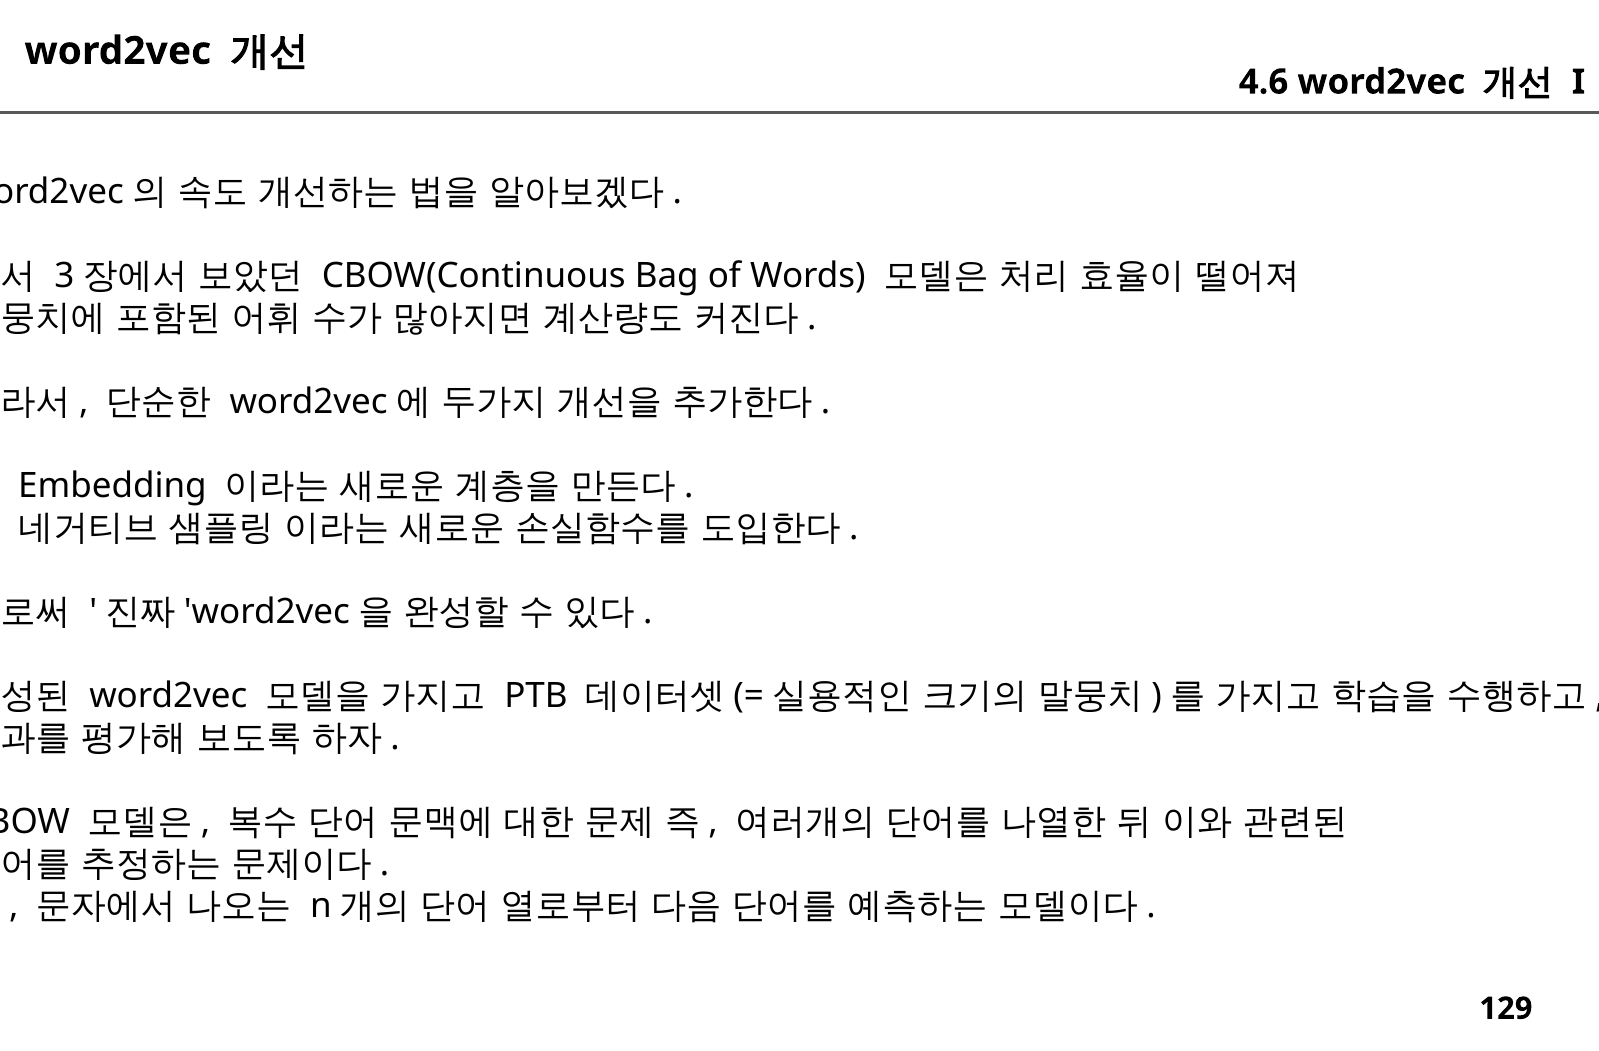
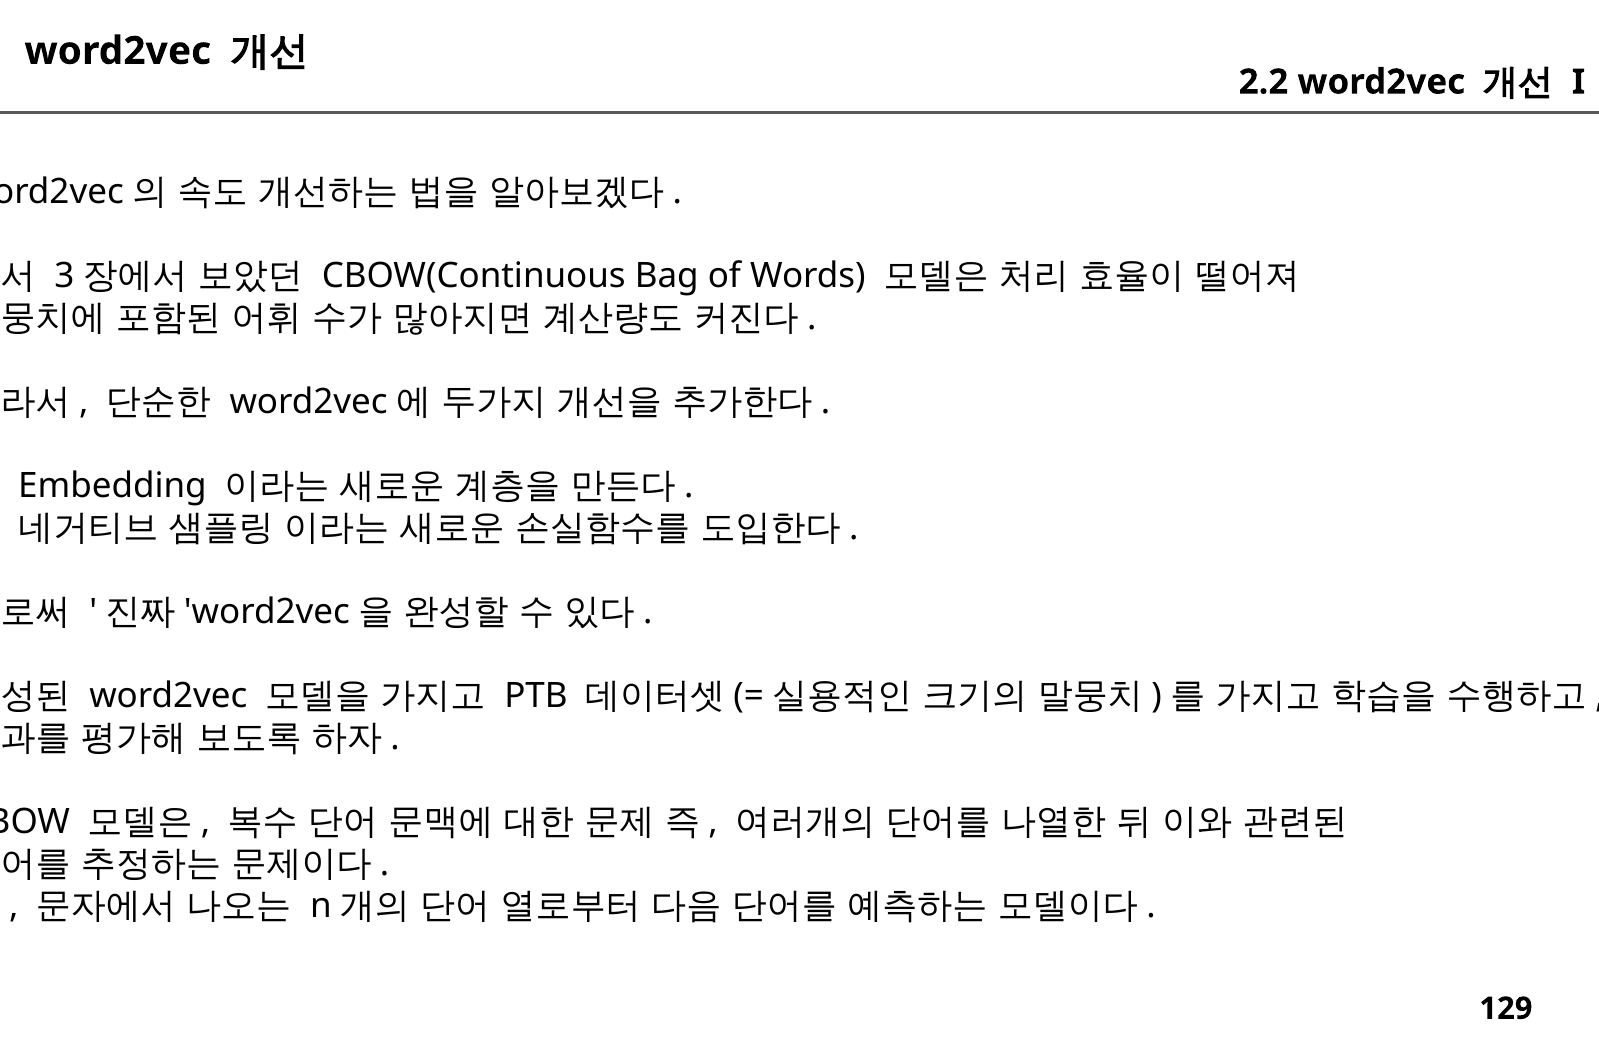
4.6: 4.6 -> 2.2 (1264, 82)
